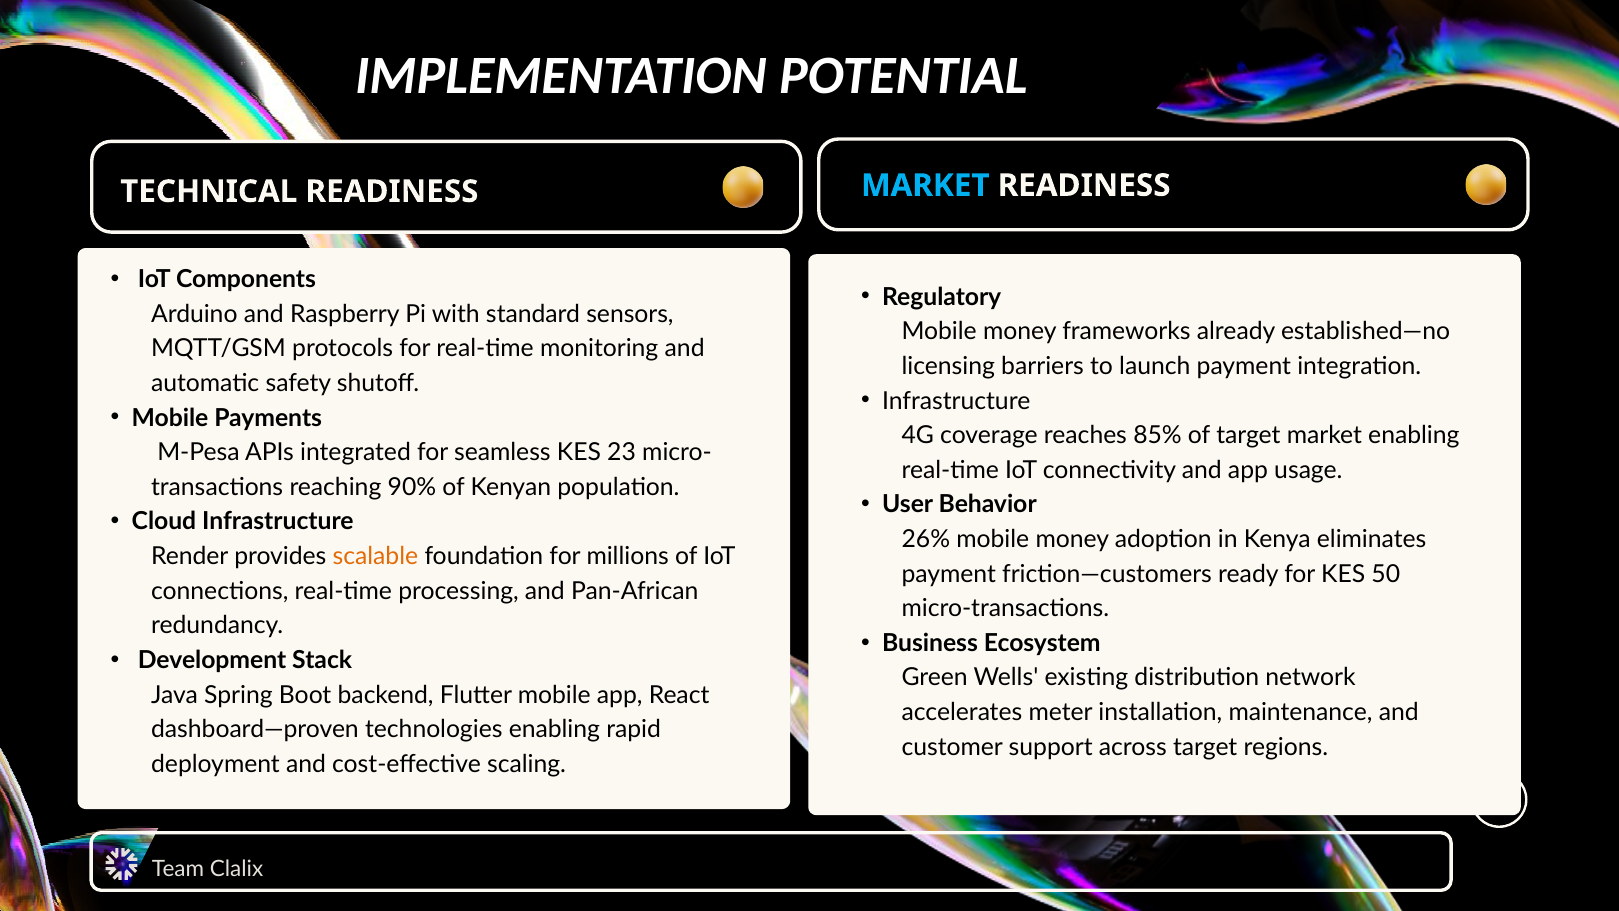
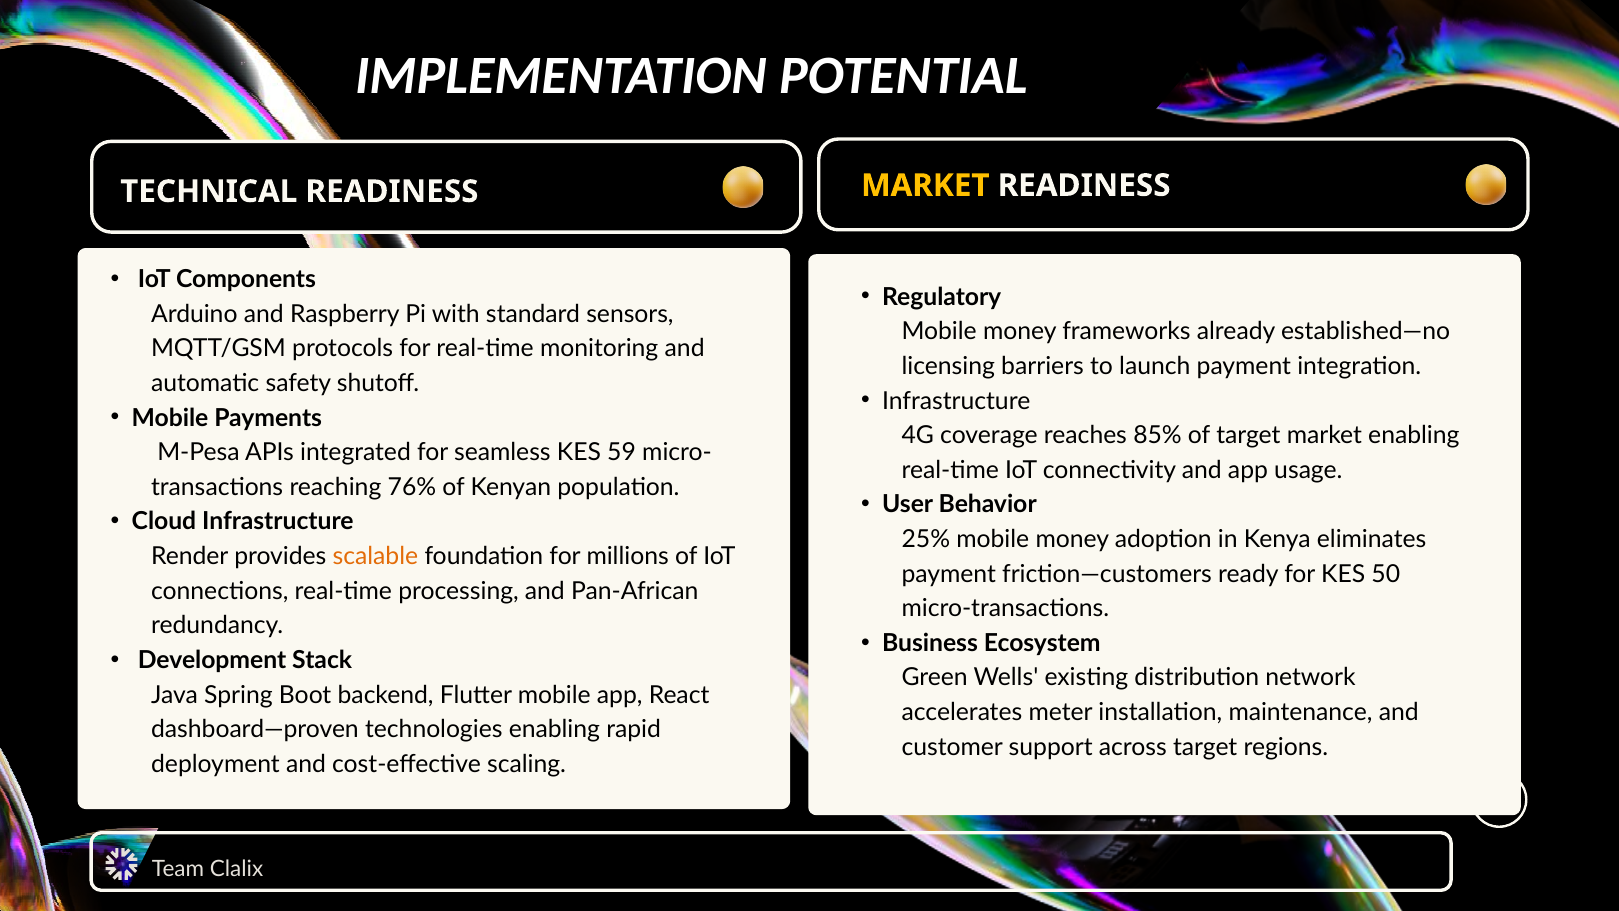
MARKET colour: light blue -> yellow (925, 185)
23: 23 -> 59 (622, 452)
90%: 90% -> 76% (412, 487)
26%: 26% -> 25% (926, 539)
